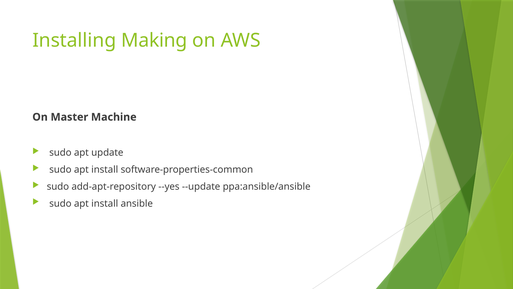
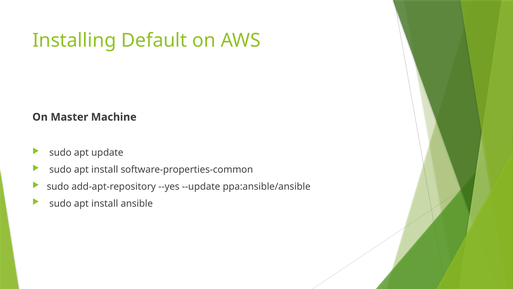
Making: Making -> Default (154, 40)
